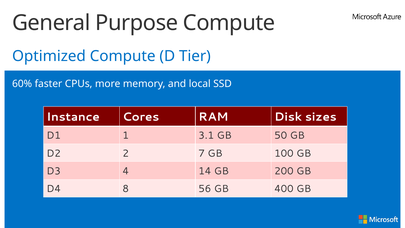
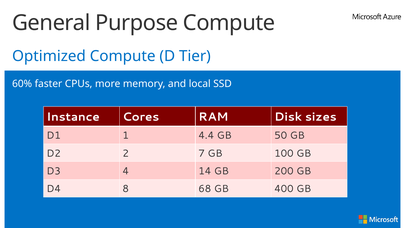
3.1: 3.1 -> 4.4 (206, 136)
56: 56 -> 68 (205, 189)
